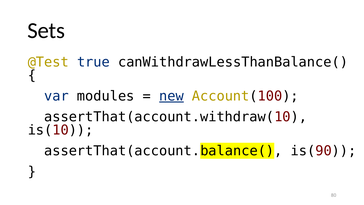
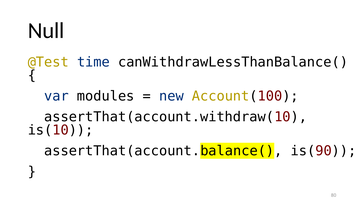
Sets: Sets -> Null (46, 31)
true: true -> time (93, 62)
new underline: present -> none (171, 96)
